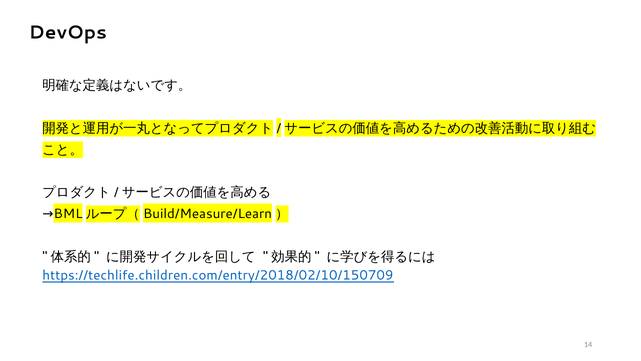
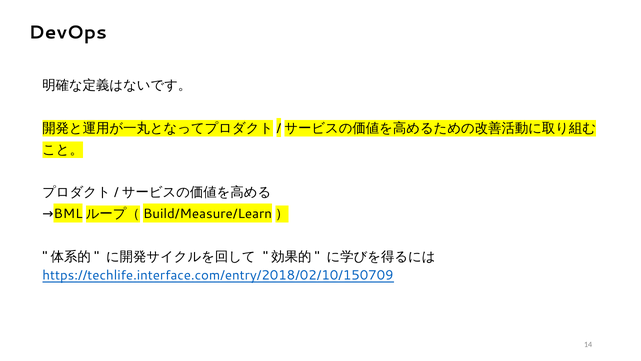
https://techlife.children.com/entry/2018/02/10/150709: https://techlife.children.com/entry/2018/02/10/150709 -> https://techlife.interface.com/entry/2018/02/10/150709 (218, 275)
